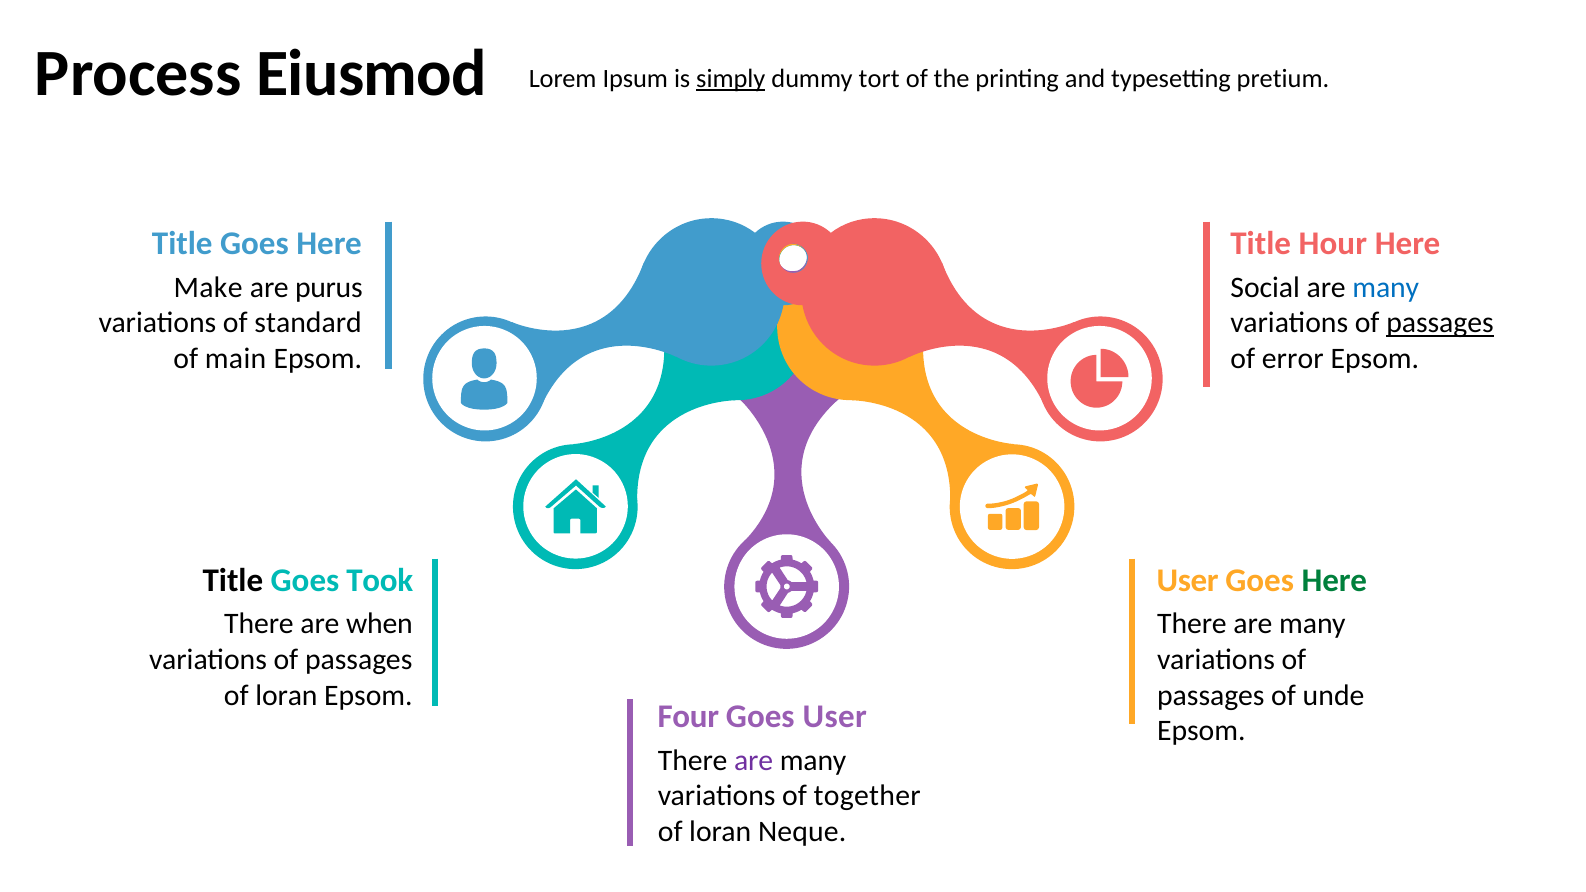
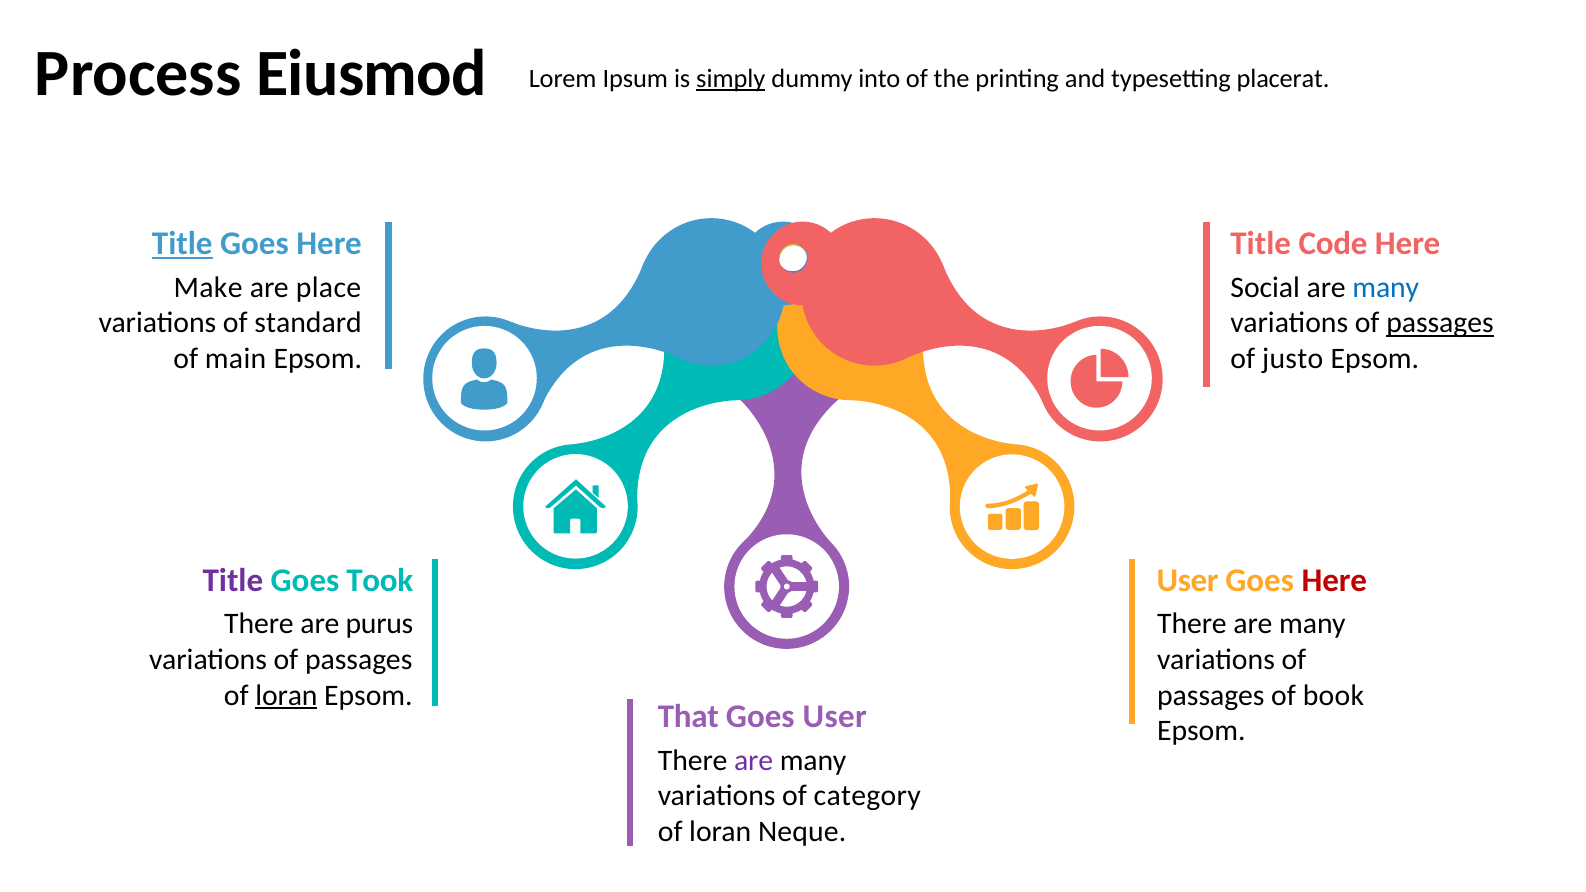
tort: tort -> into (879, 79)
pretium: pretium -> placerat (1283, 79)
Title underline: none -> present (182, 244)
Hour: Hour -> Code (1333, 244)
purus: purus -> place (329, 287)
error: error -> justo (1293, 359)
Title colour: black -> purple (233, 581)
Here colour: green -> red (1334, 581)
when: when -> purus (379, 624)
loran underline: none -> present (286, 696)
unde: unde -> book (1333, 696)
Four: Four -> That (688, 717)
together: together -> category (867, 796)
